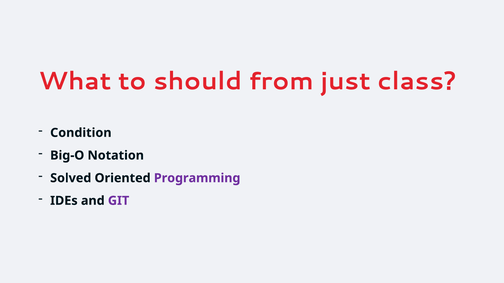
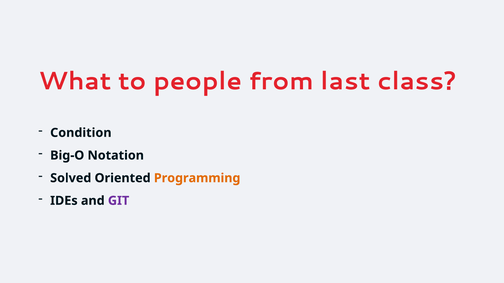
should: should -> people (198, 81)
just: just -> last (346, 81)
Programming colour: purple -> orange (197, 178)
